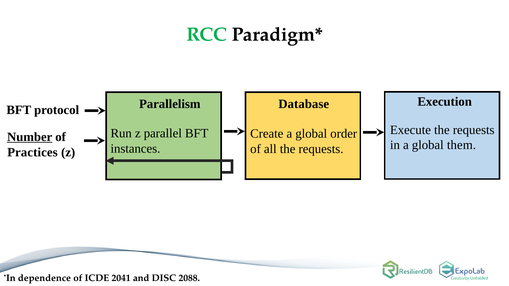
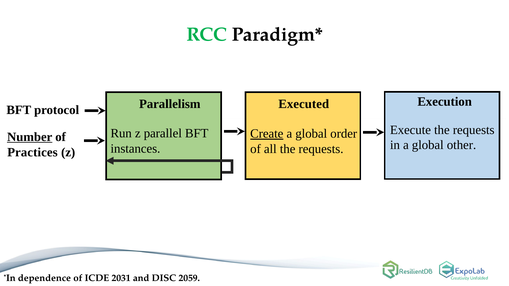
Database: Database -> Executed (304, 104)
Create underline: none -> present (267, 134)
them: them -> other (462, 145)
2041: 2041 -> 2031 (121, 278)
2088: 2088 -> 2059 (189, 278)
